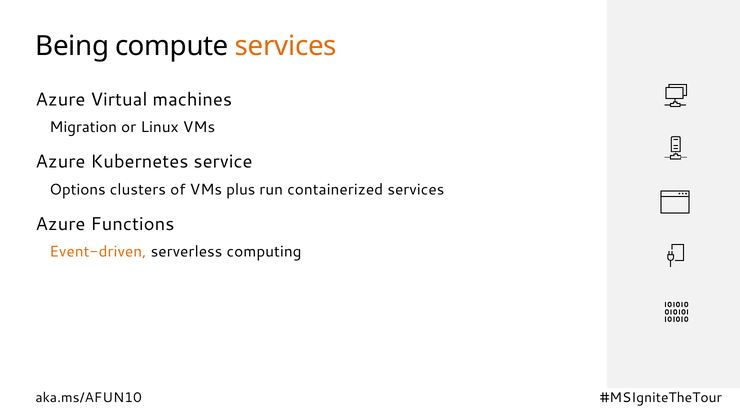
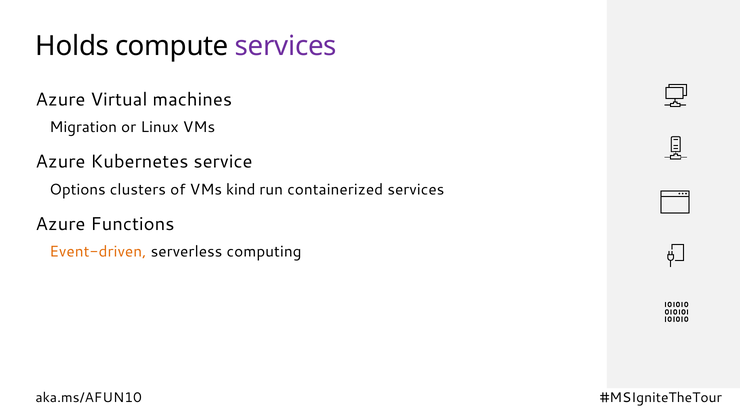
Being: Being -> Holds (72, 46)
services colour: orange -> purple (286, 46)
plus: plus -> kind (241, 190)
